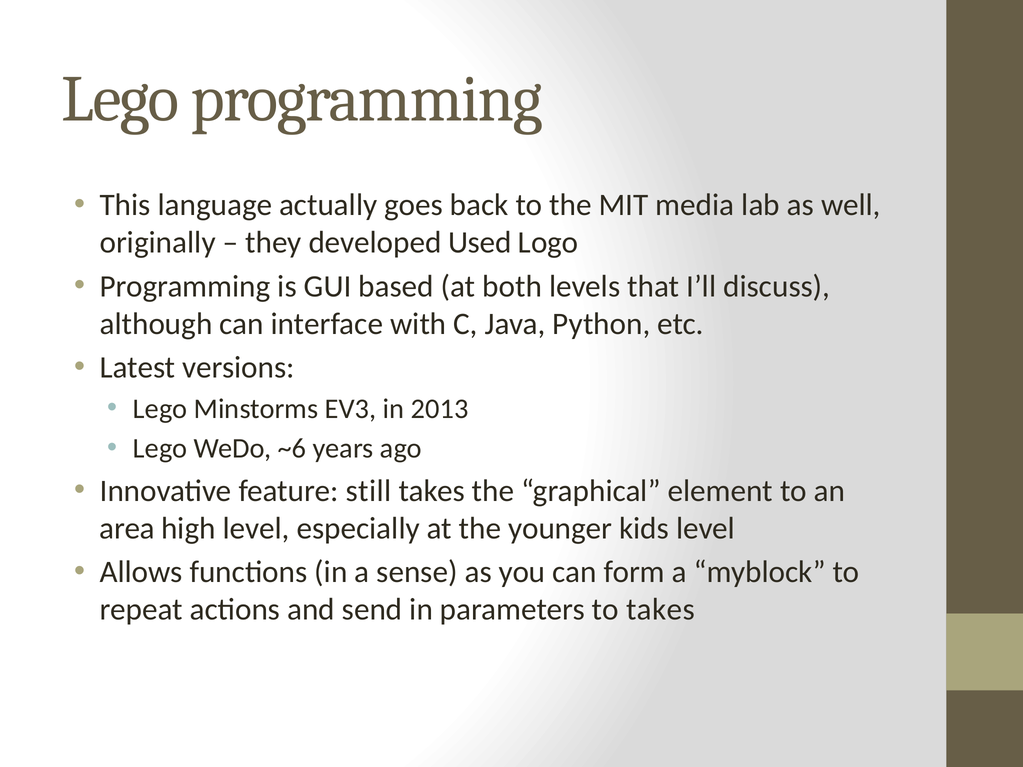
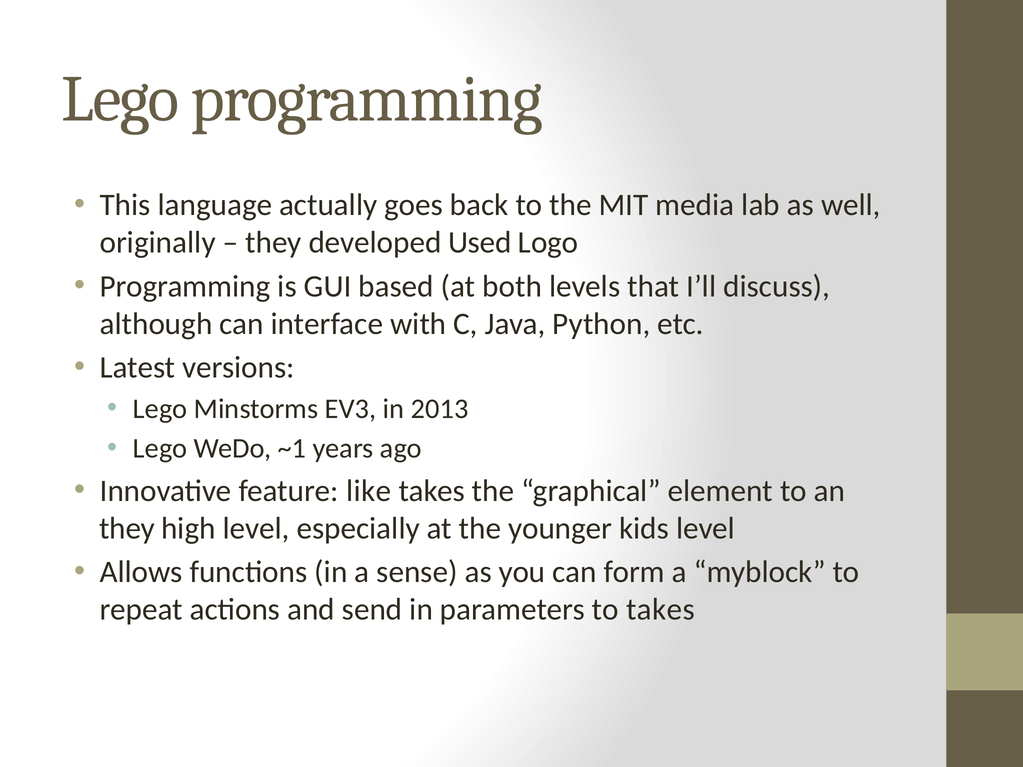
~6: ~6 -> ~1 (292, 449)
still: still -> like (369, 491)
area: area -> they (127, 528)
